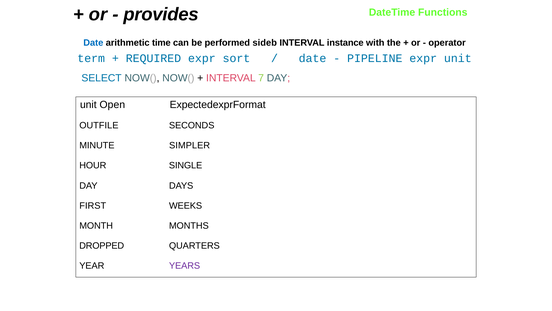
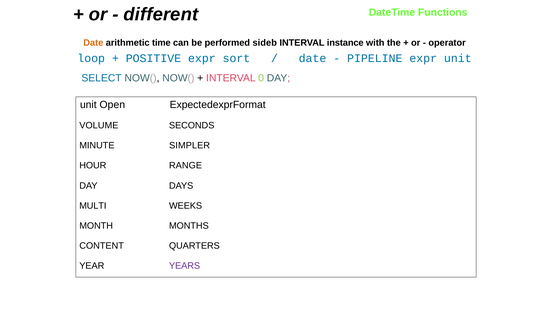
provides: provides -> different (161, 14)
Date colour: blue -> orange (93, 43)
term: term -> loop (91, 58)
REQUIRED: REQUIRED -> POSITIVE (153, 58)
7: 7 -> 0 (261, 78)
OUTFILE: OUTFILE -> VOLUME (99, 125)
SINGLE: SINGLE -> RANGE (186, 165)
FIRST: FIRST -> MULTI (93, 205)
DROPPED: DROPPED -> CONTENT (102, 245)
